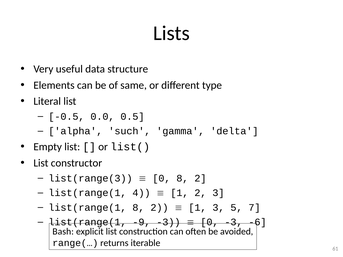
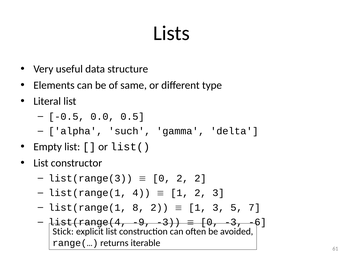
0 8: 8 -> 2 (182, 178)
list(range(1: list(range(1 -> list(range(4 (87, 222)
Bash: Bash -> Stick (63, 232)
